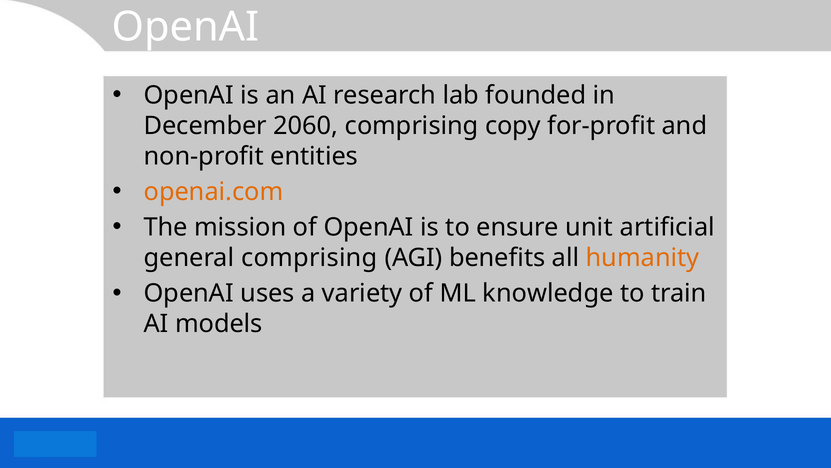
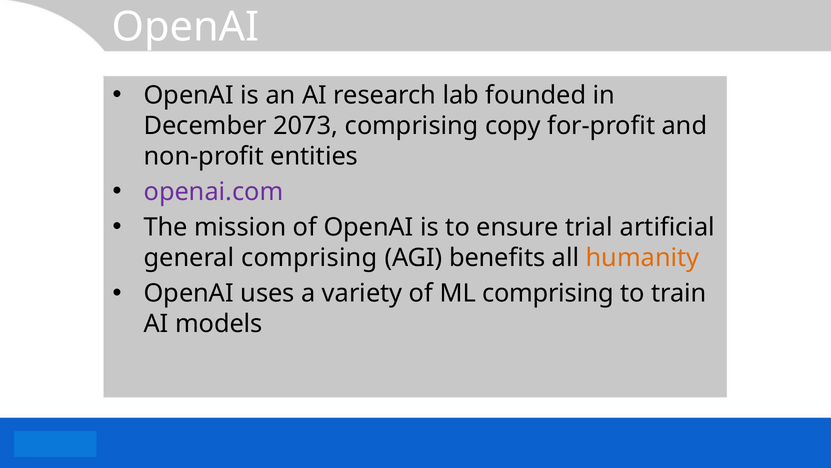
2060: 2060 -> 2073 (306, 126)
openai.com colour: orange -> purple (214, 192)
unit: unit -> trial (589, 227)
ML knowledge: knowledge -> comprising (548, 293)
